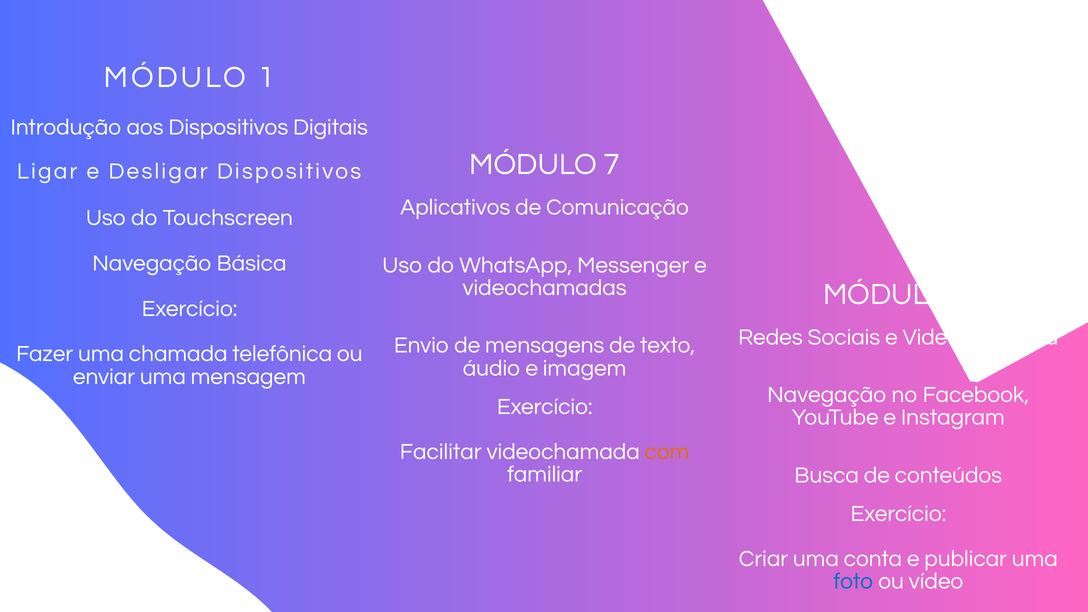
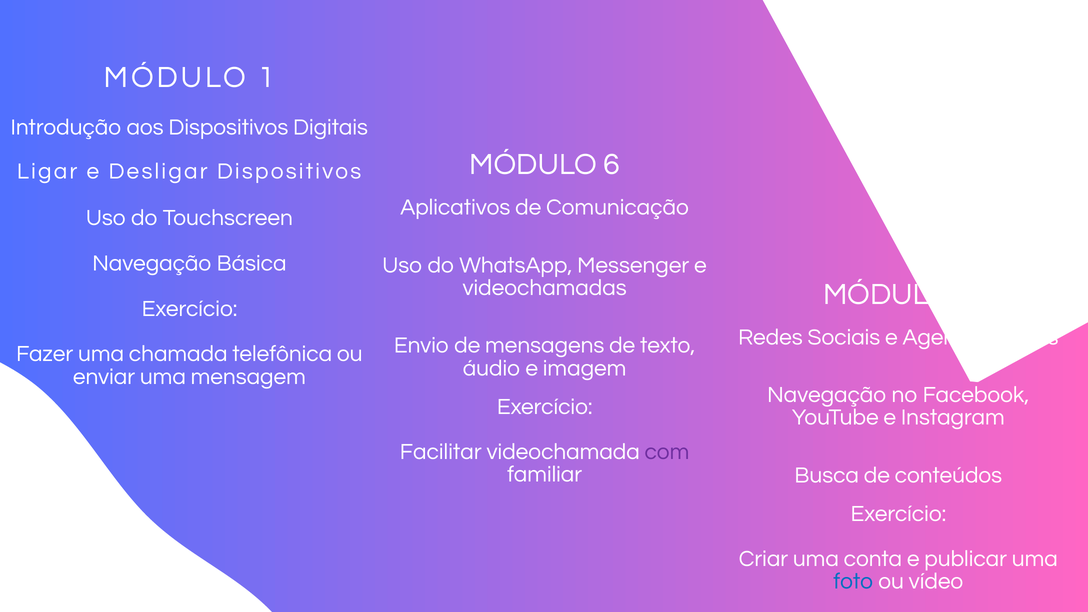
7: 7 -> 6 (612, 164)
e Videochamada: Videochamada -> Agendamentos (980, 337)
com colour: orange -> purple (667, 452)
